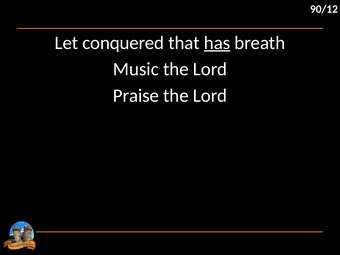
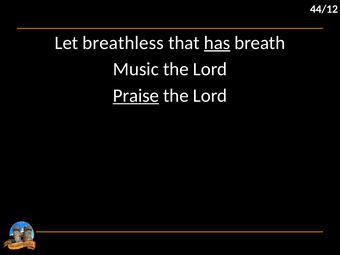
90/12: 90/12 -> 44/12 (324, 9)
conquered: conquered -> breathless (123, 43)
Praise underline: none -> present (136, 96)
